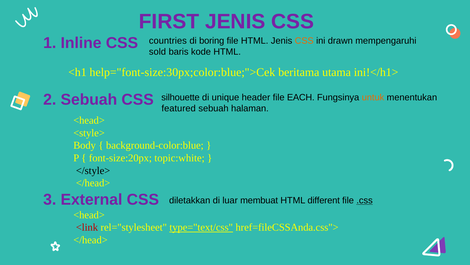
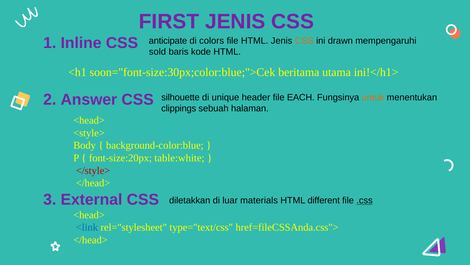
countries: countries -> anticipate (168, 41)
boring: boring -> colors (212, 41)
help="font-size:30px;color:blue;">Cek: help="font-size:30px;color:blue;">Cek -> soon="font-size:30px;color:blue;">Cek (182, 72)
2 Sebuah: Sebuah -> Answer (89, 100)
featured: featured -> clippings (179, 108)
topic:white: topic:white -> table:white (179, 158)
</style> colour: black -> red (93, 170)
membuat: membuat -> materials (259, 200)
<link colour: red -> blue (87, 227)
type="text/css underline: present -> none (201, 227)
